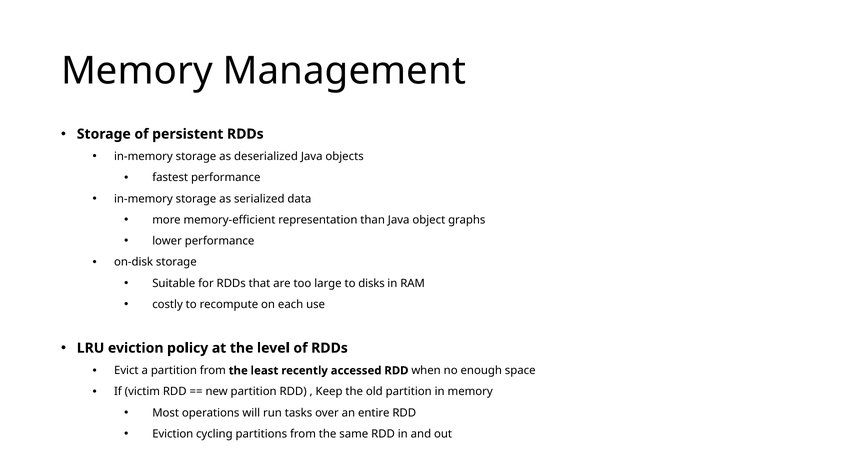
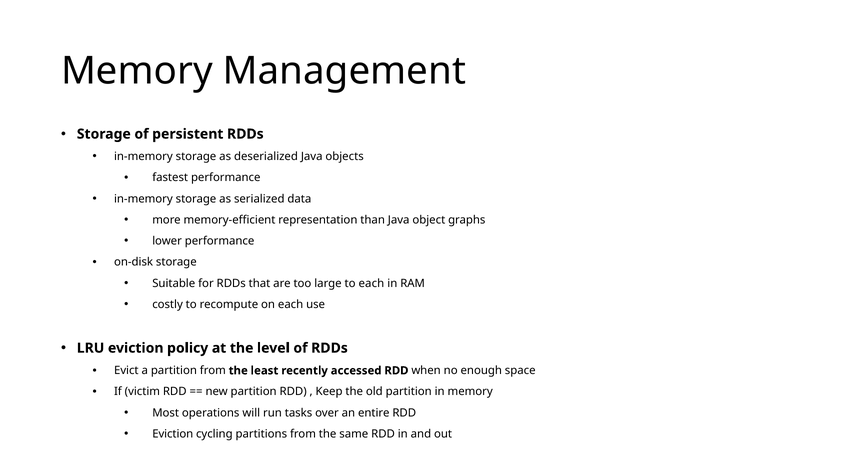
to disks: disks -> each (371, 283)
